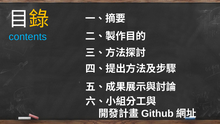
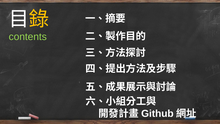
contents colour: light blue -> light green (28, 37)
